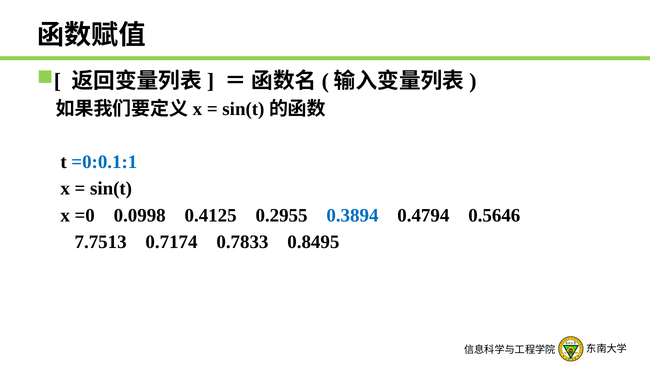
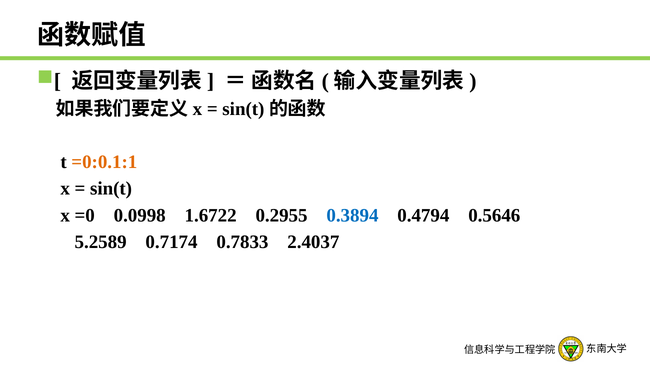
=0:0.1:1 colour: blue -> orange (104, 162)
0.4125: 0.4125 -> 1.6722 (211, 215)
7.7513: 7.7513 -> 5.2589 (101, 242)
0.8495: 0.8495 -> 2.4037 (313, 242)
